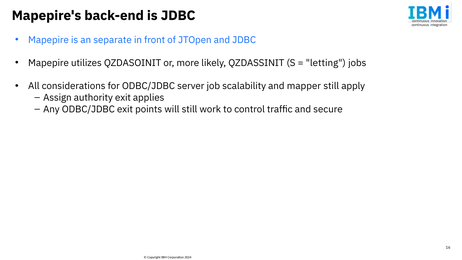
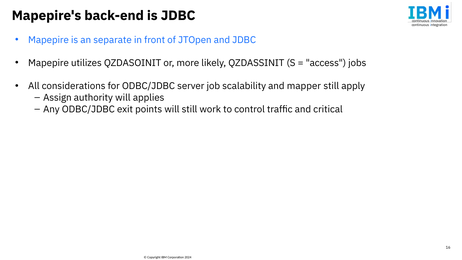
letting: letting -> access (326, 63)
authority exit: exit -> will (123, 98)
secure: secure -> critical (328, 109)
